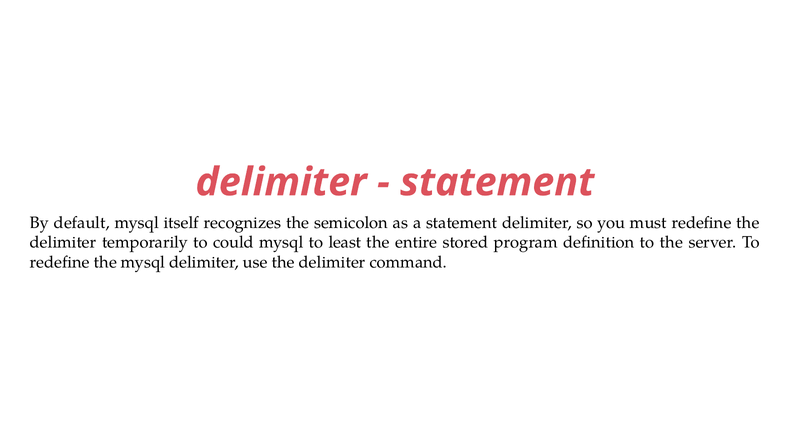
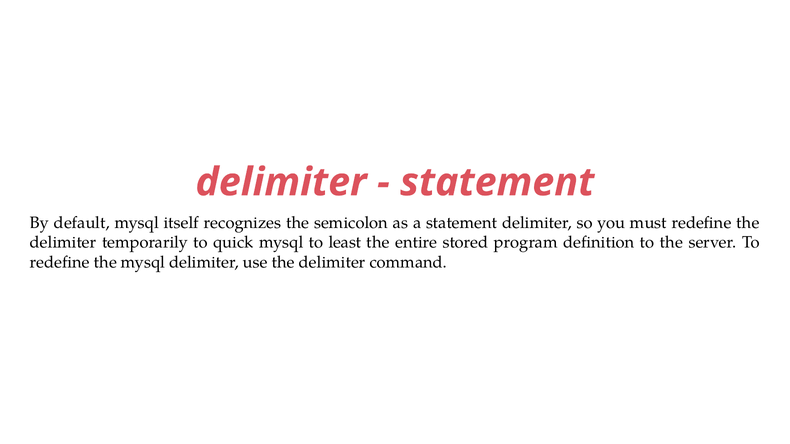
could: could -> quick (233, 243)
